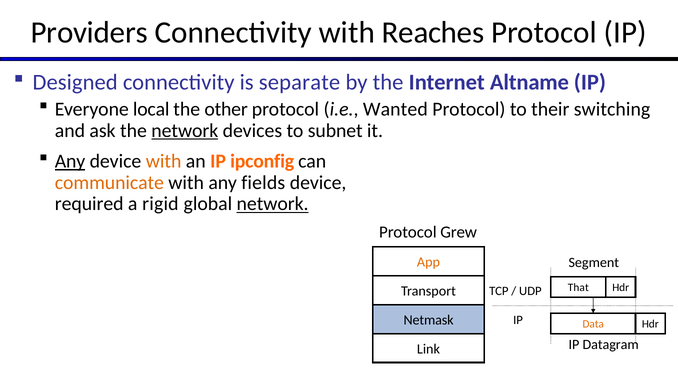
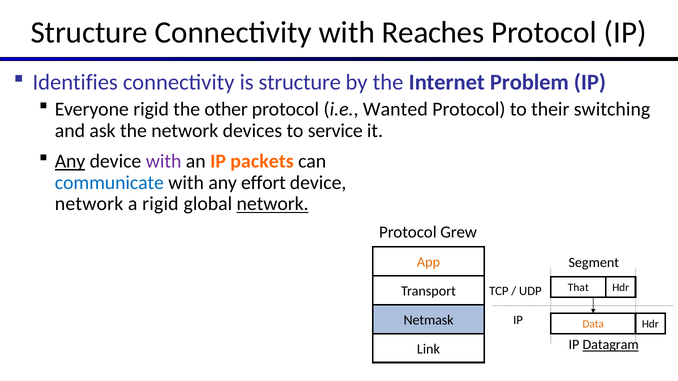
Providers: Providers -> Structure (89, 33)
Designed: Designed -> Identifies (75, 82)
is separate: separate -> structure (300, 82)
Altname: Altname -> Problem (529, 82)
Everyone local: local -> rigid (151, 109)
network underline: present -> none (185, 131)
subnet: subnet -> service (335, 131)
with colour: orange -> purple (164, 161)
ipconfig: ipconfig -> packets (262, 161)
communicate colour: orange -> blue (109, 183)
fields: fields -> effort (263, 183)
required: required -> network (89, 204)
Datagram underline: none -> present (611, 345)
